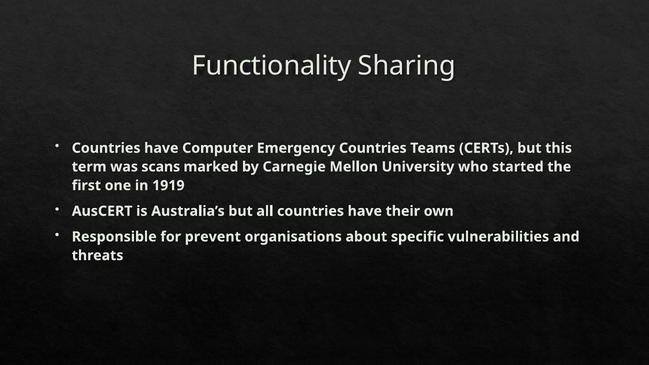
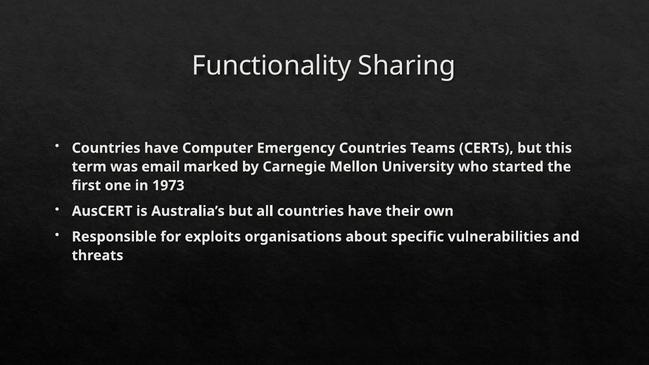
scans: scans -> email (161, 167)
1919: 1919 -> 1973 (168, 186)
prevent: prevent -> exploits (213, 237)
